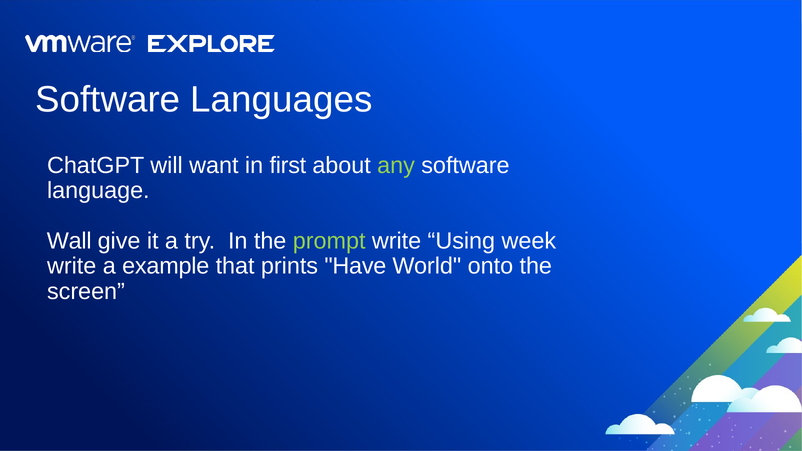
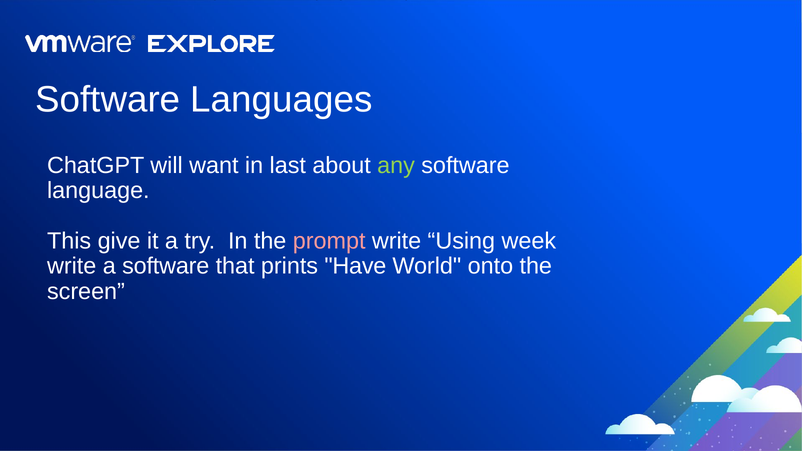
first: first -> last (288, 165)
Wall: Wall -> This (69, 241)
prompt colour: light green -> pink (329, 241)
a example: example -> software (166, 266)
